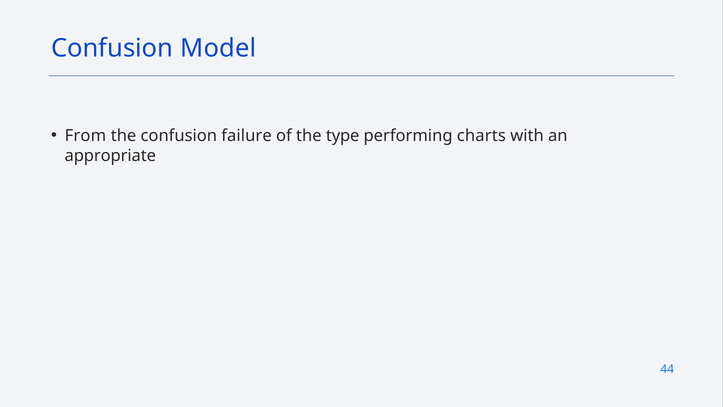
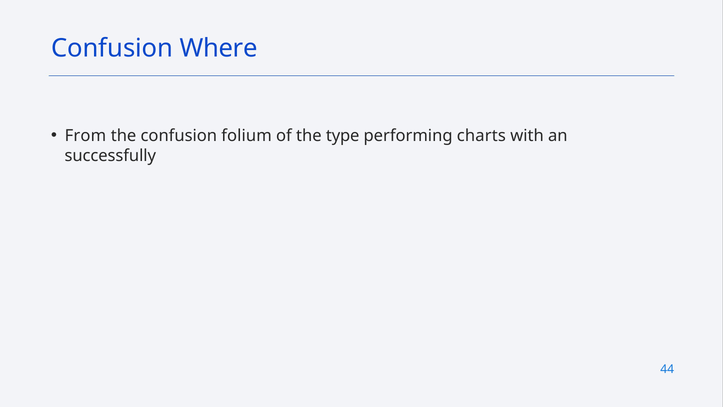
Model: Model -> Where (219, 48)
failure: failure -> folium (247, 136)
appropriate: appropriate -> successfully (110, 156)
